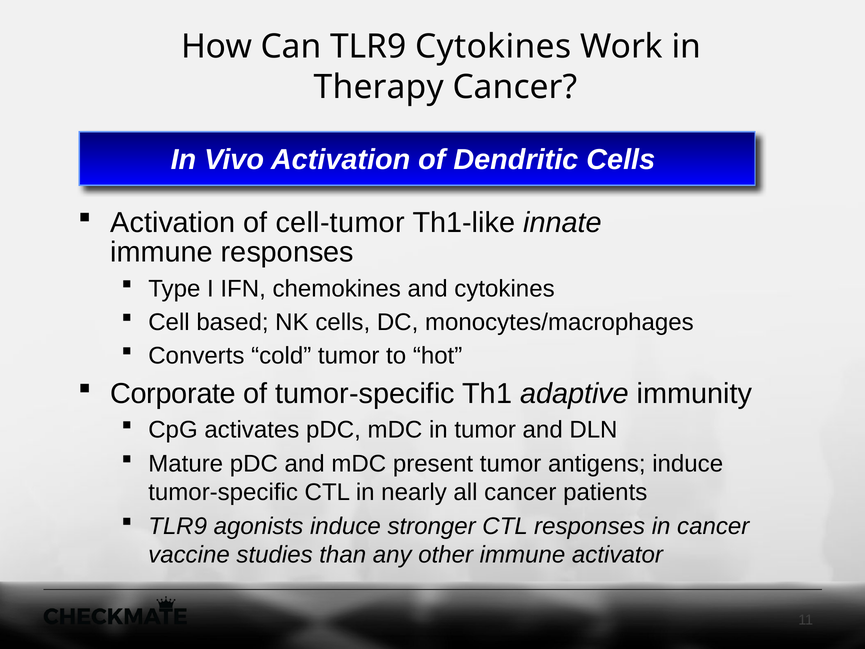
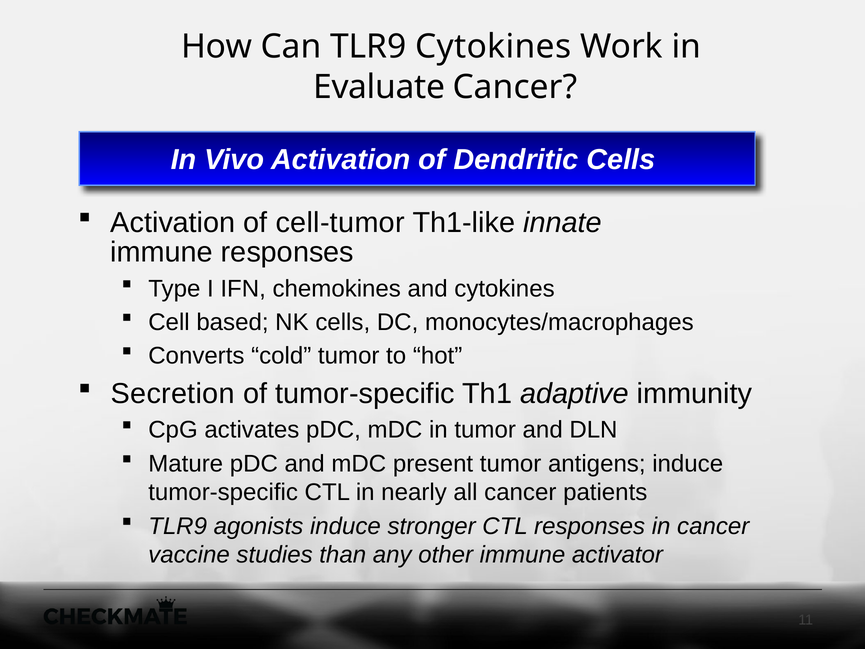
Therapy: Therapy -> Evaluate (379, 87)
Corporate: Corporate -> Secretion (173, 394)
